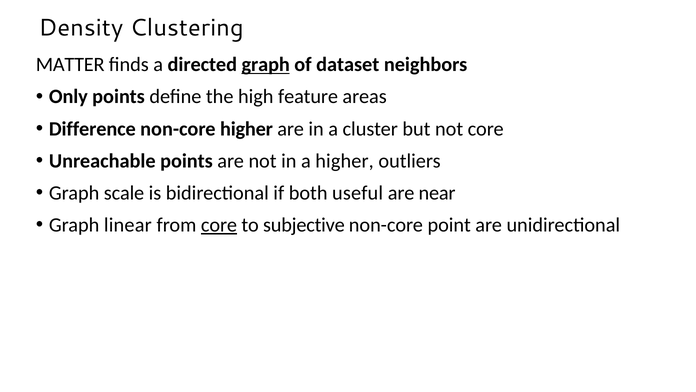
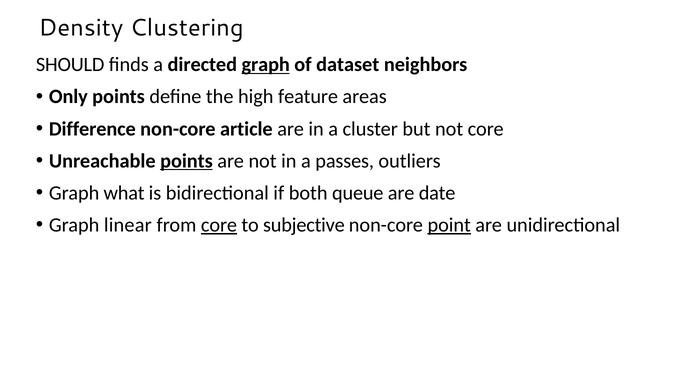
MATTER: MATTER -> SHOULD (70, 65)
non-core higher: higher -> article (246, 129)
points underline: none -> present (186, 161)
a higher: higher -> passes (345, 161)
scale: scale -> what (124, 193)
useful: useful -> queue (358, 193)
near: near -> date (437, 193)
point underline: none -> present (449, 225)
